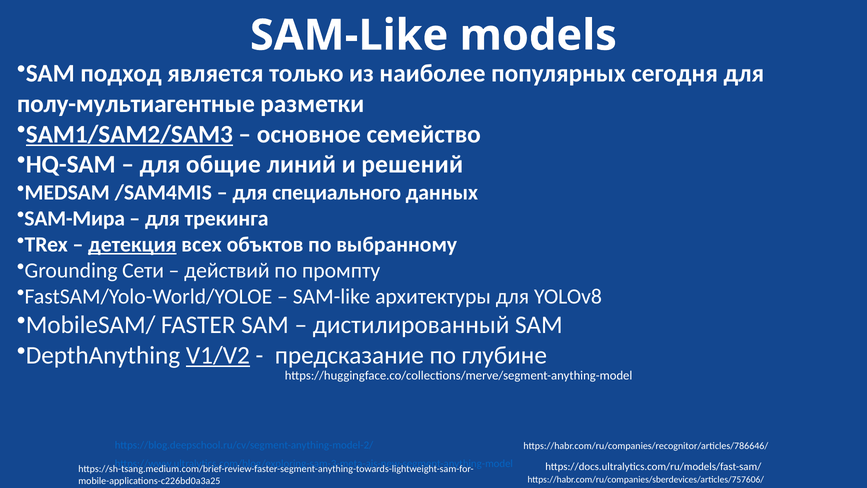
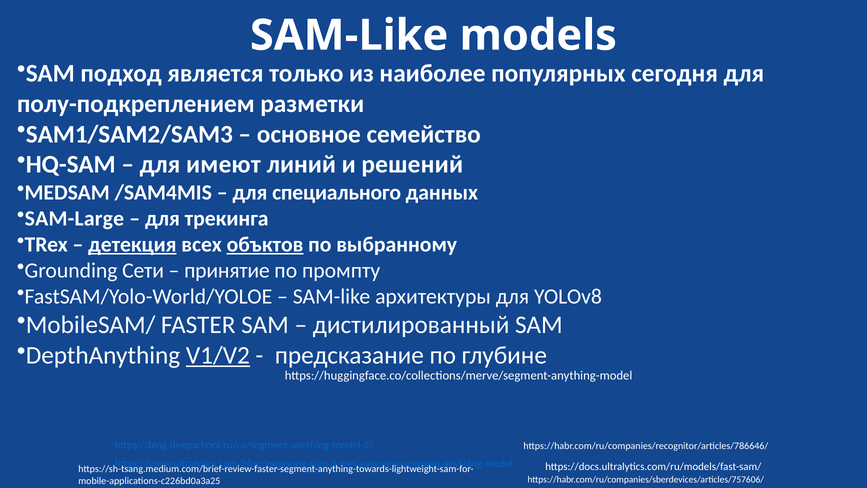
полу-мультиагентные: полу-мультиагентные -> полу-подкреплением (136, 104)
SAM1/SAM2/SAM3 underline: present -> none (129, 134)
общие: общие -> имеют (223, 164)
SAM-Мира: SAM-Мира -> SAM-Large (74, 218)
объктов underline: none -> present (265, 244)
действий: действий -> принятие (227, 270)
